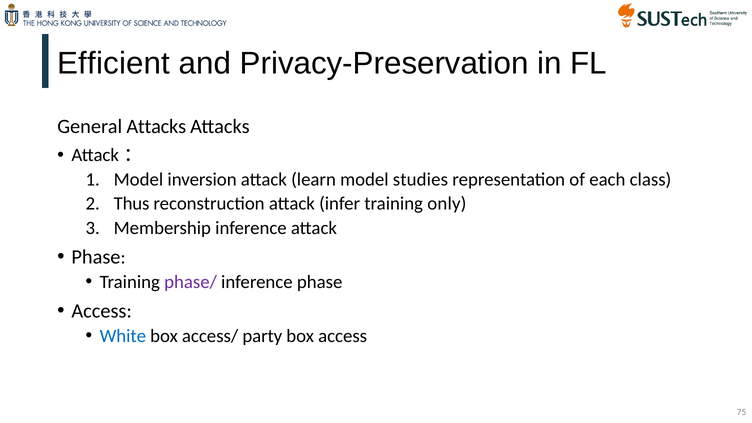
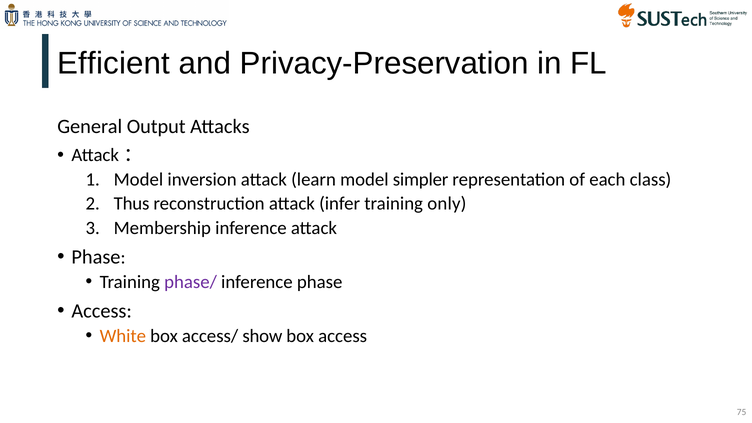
General Attacks: Attacks -> Output (156, 126)
studies: studies -> simpler (421, 179)
White colour: blue -> orange (123, 336)
party: party -> show (262, 336)
